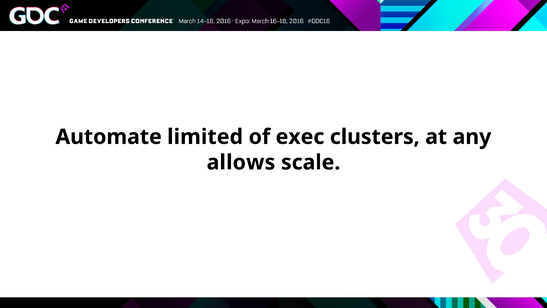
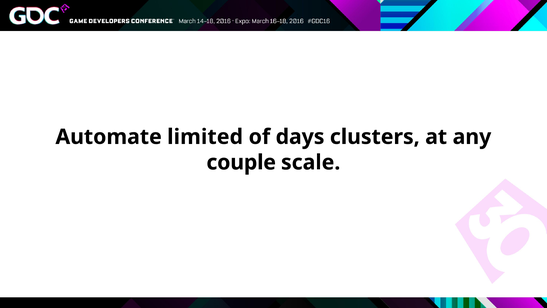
exec: exec -> days (300, 137)
allows: allows -> couple (241, 162)
